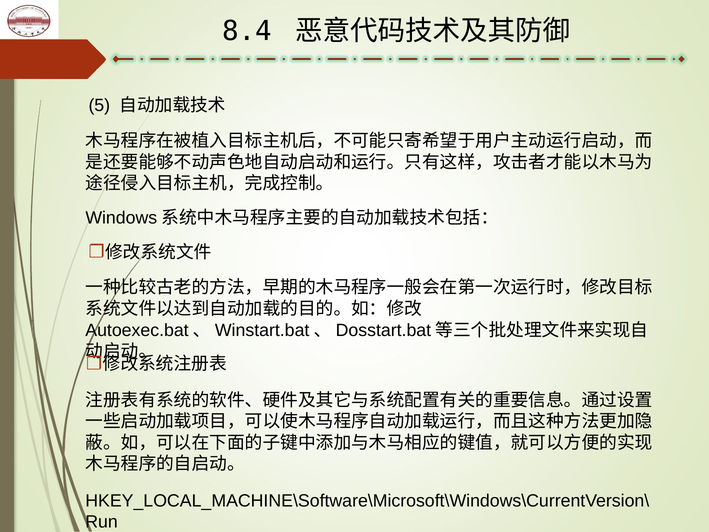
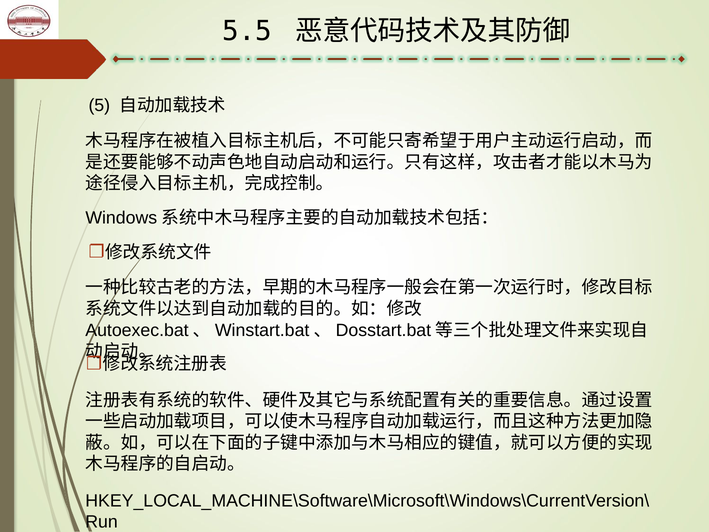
8.4: 8.4 -> 5.5 (247, 31)
